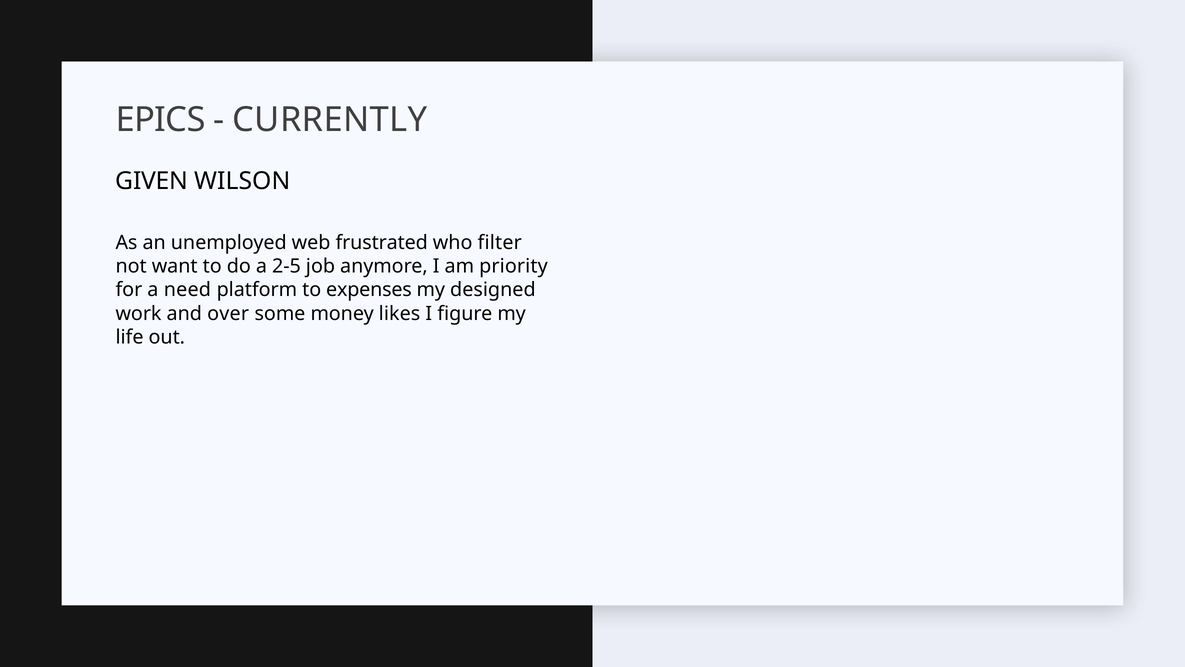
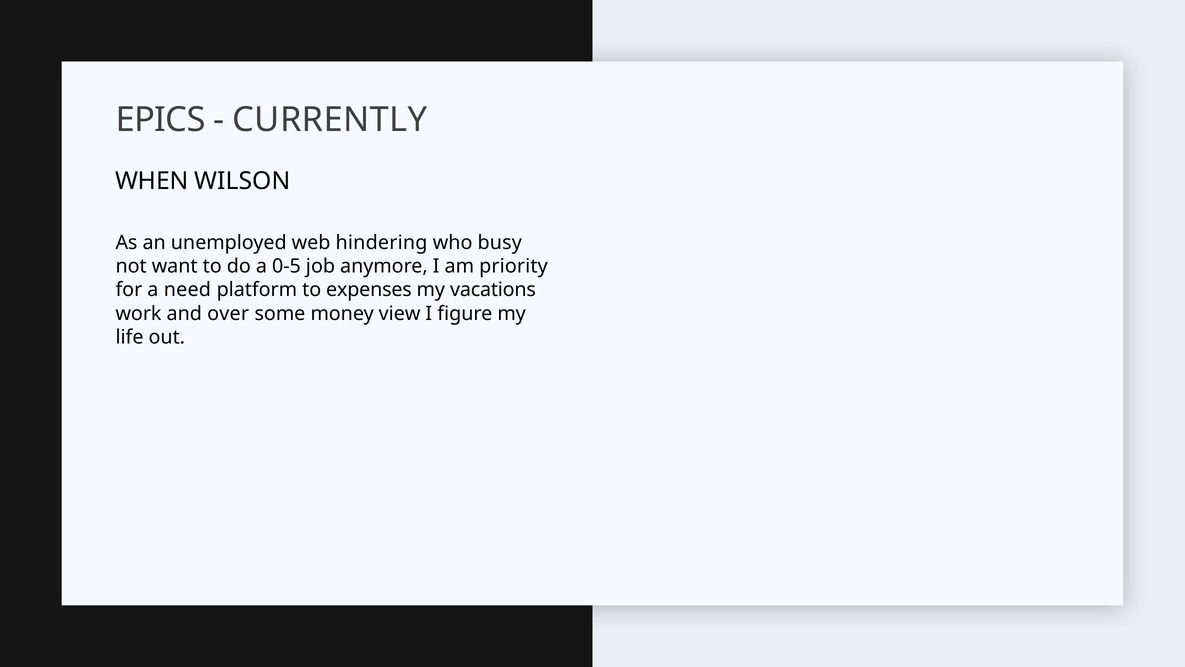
GIVEN: GIVEN -> WHEN (152, 181)
frustrated: frustrated -> hindering (382, 242)
filter: filter -> busy (500, 242)
2-5: 2-5 -> 0-5 (286, 266)
designed: designed -> vacations (493, 290)
likes: likes -> view (400, 313)
